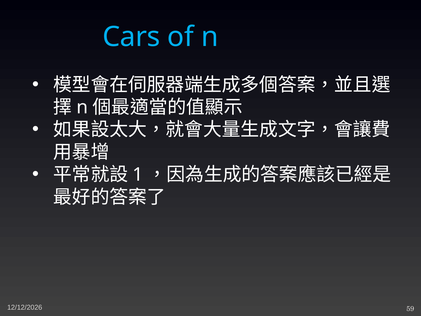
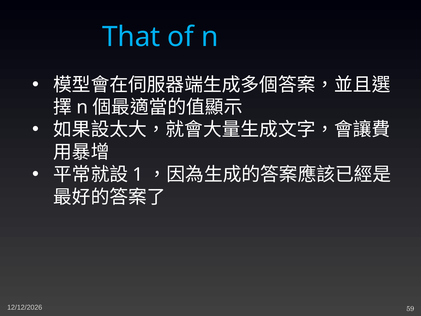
Cars: Cars -> That (131, 37)
